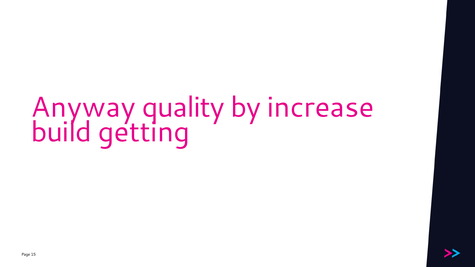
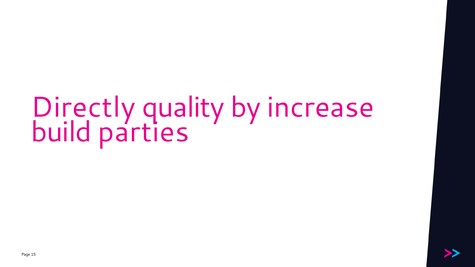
Anyway: Anyway -> Directly (83, 107)
getting: getting -> parties (144, 132)
